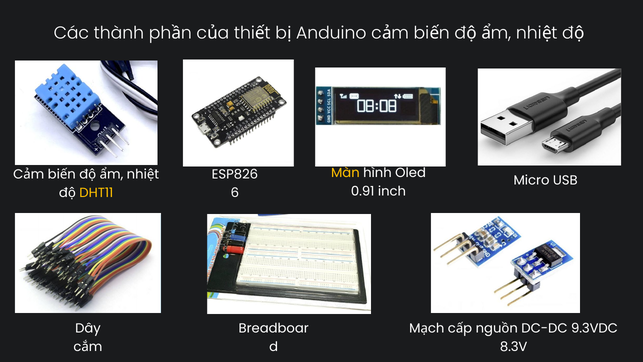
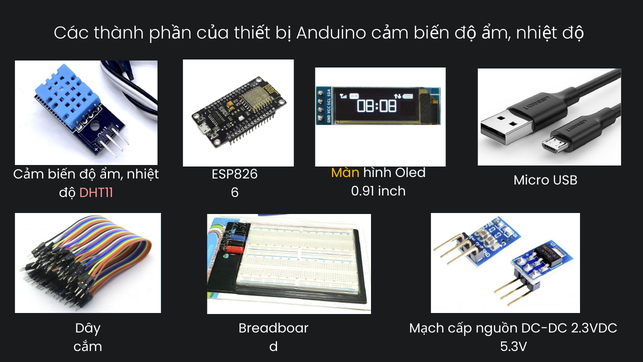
DHT11 colour: yellow -> pink (96, 193)
9.3VDC: 9.3VDC -> 2.3VDC (594, 328)
8.3V: 8.3V -> 5.3V (514, 346)
